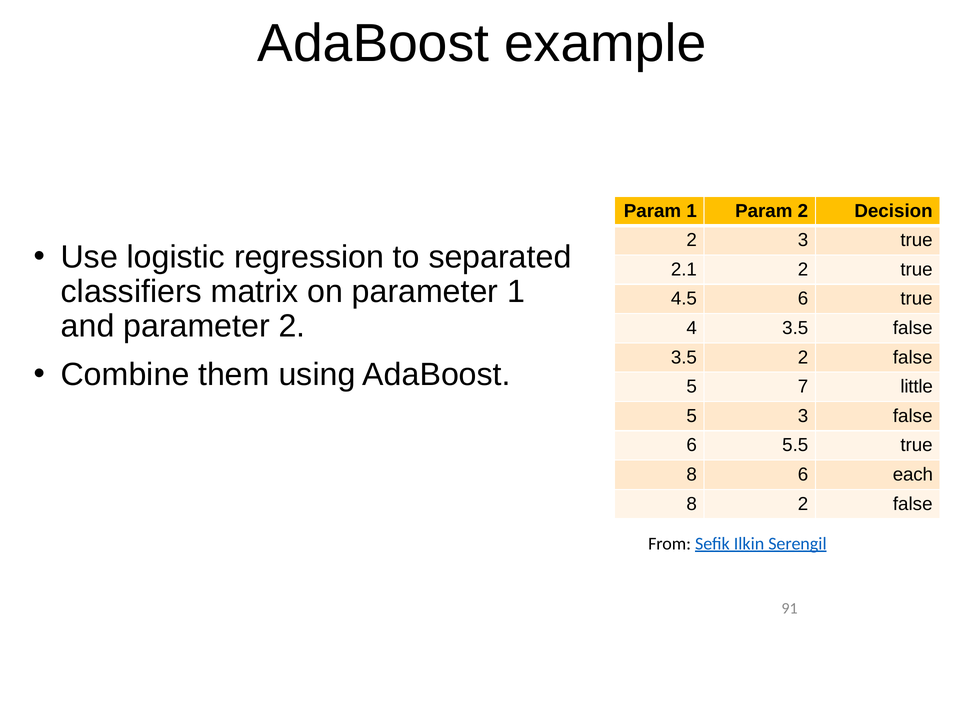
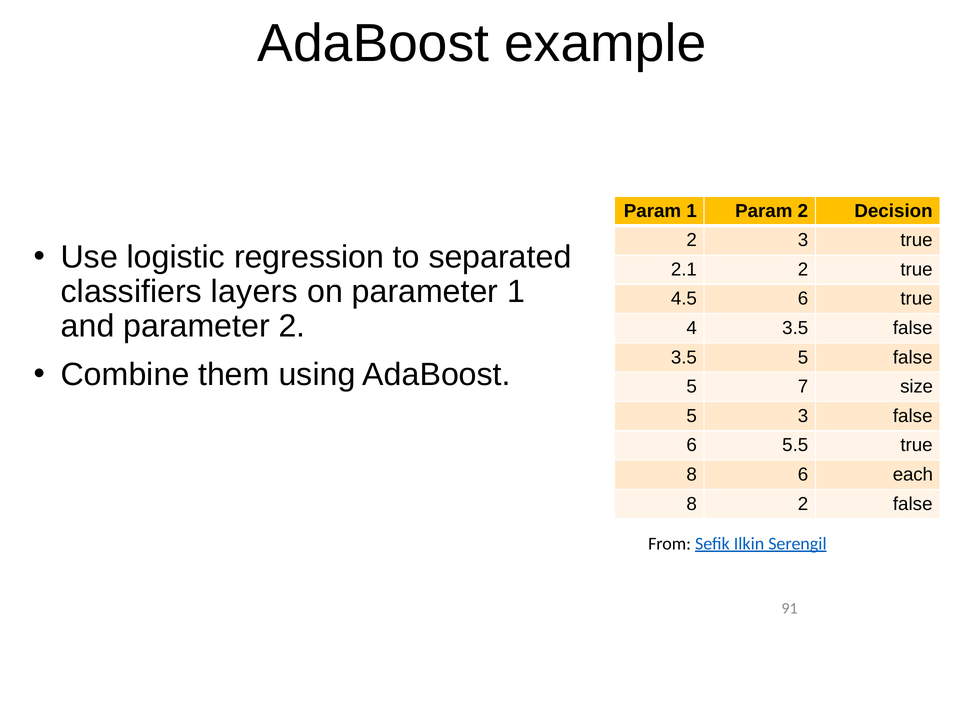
matrix: matrix -> layers (254, 292)
3.5 2: 2 -> 5 (803, 357)
little: little -> size (917, 387)
